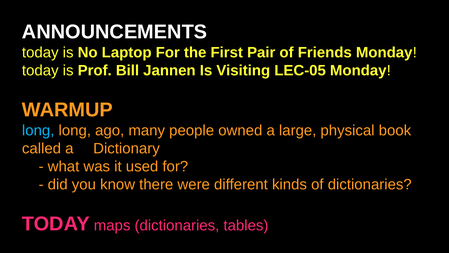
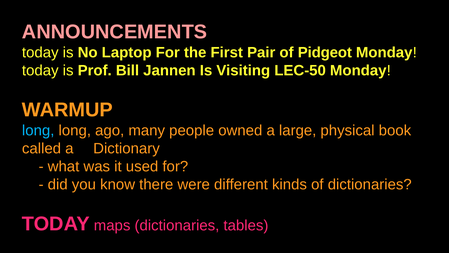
ANNOUNCEMENTS colour: white -> pink (115, 32)
Friends: Friends -> Pidgeot (325, 52)
LEC-05: LEC-05 -> LEC-50 (300, 70)
